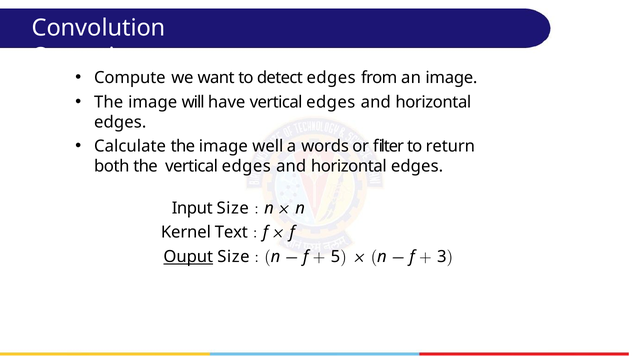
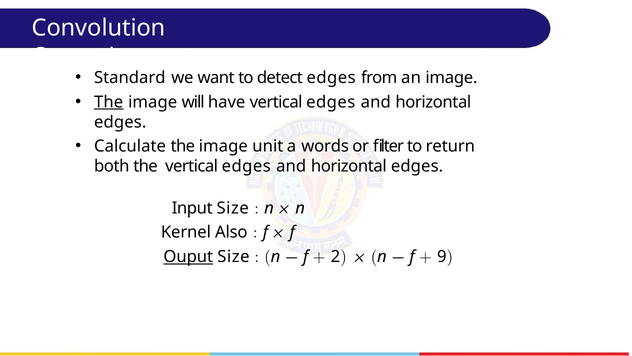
Compute: Compute -> Standard (130, 78)
The underline: none -> present (109, 102)
well: well -> unit (268, 146)
Text: Text -> Also (231, 232)
5: 5 -> 2 (335, 256)
3: 3 -> 9 (442, 256)
